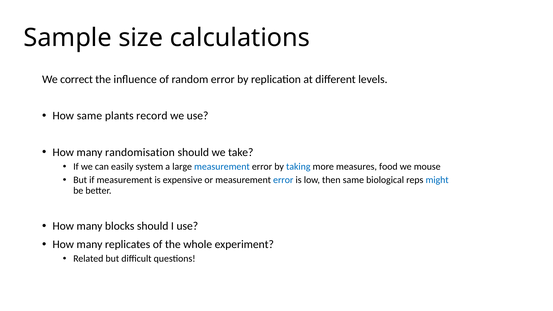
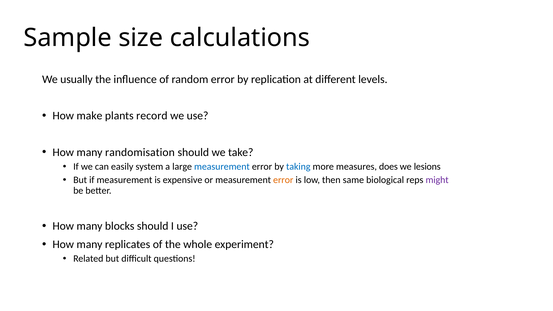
correct: correct -> usually (77, 79)
How same: same -> make (89, 116)
food: food -> does (388, 167)
mouse: mouse -> lesions (427, 167)
error colour: blue -> orange (283, 180)
might colour: blue -> purple (437, 180)
